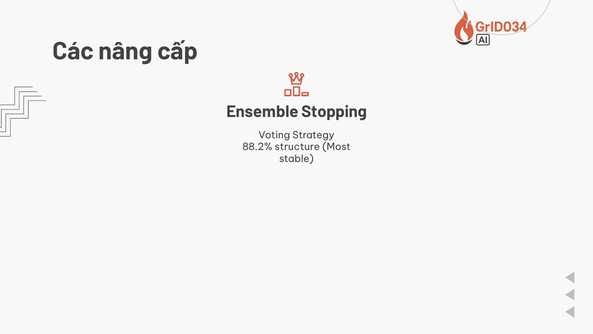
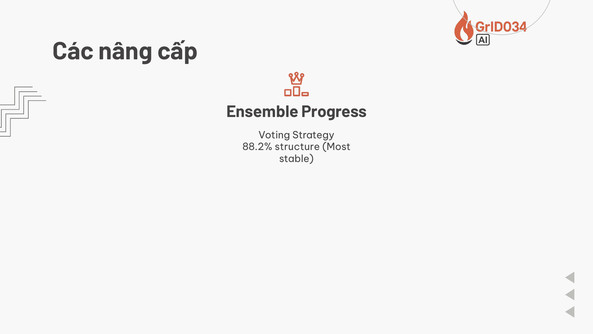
Stopping: Stopping -> Progress (334, 112)
